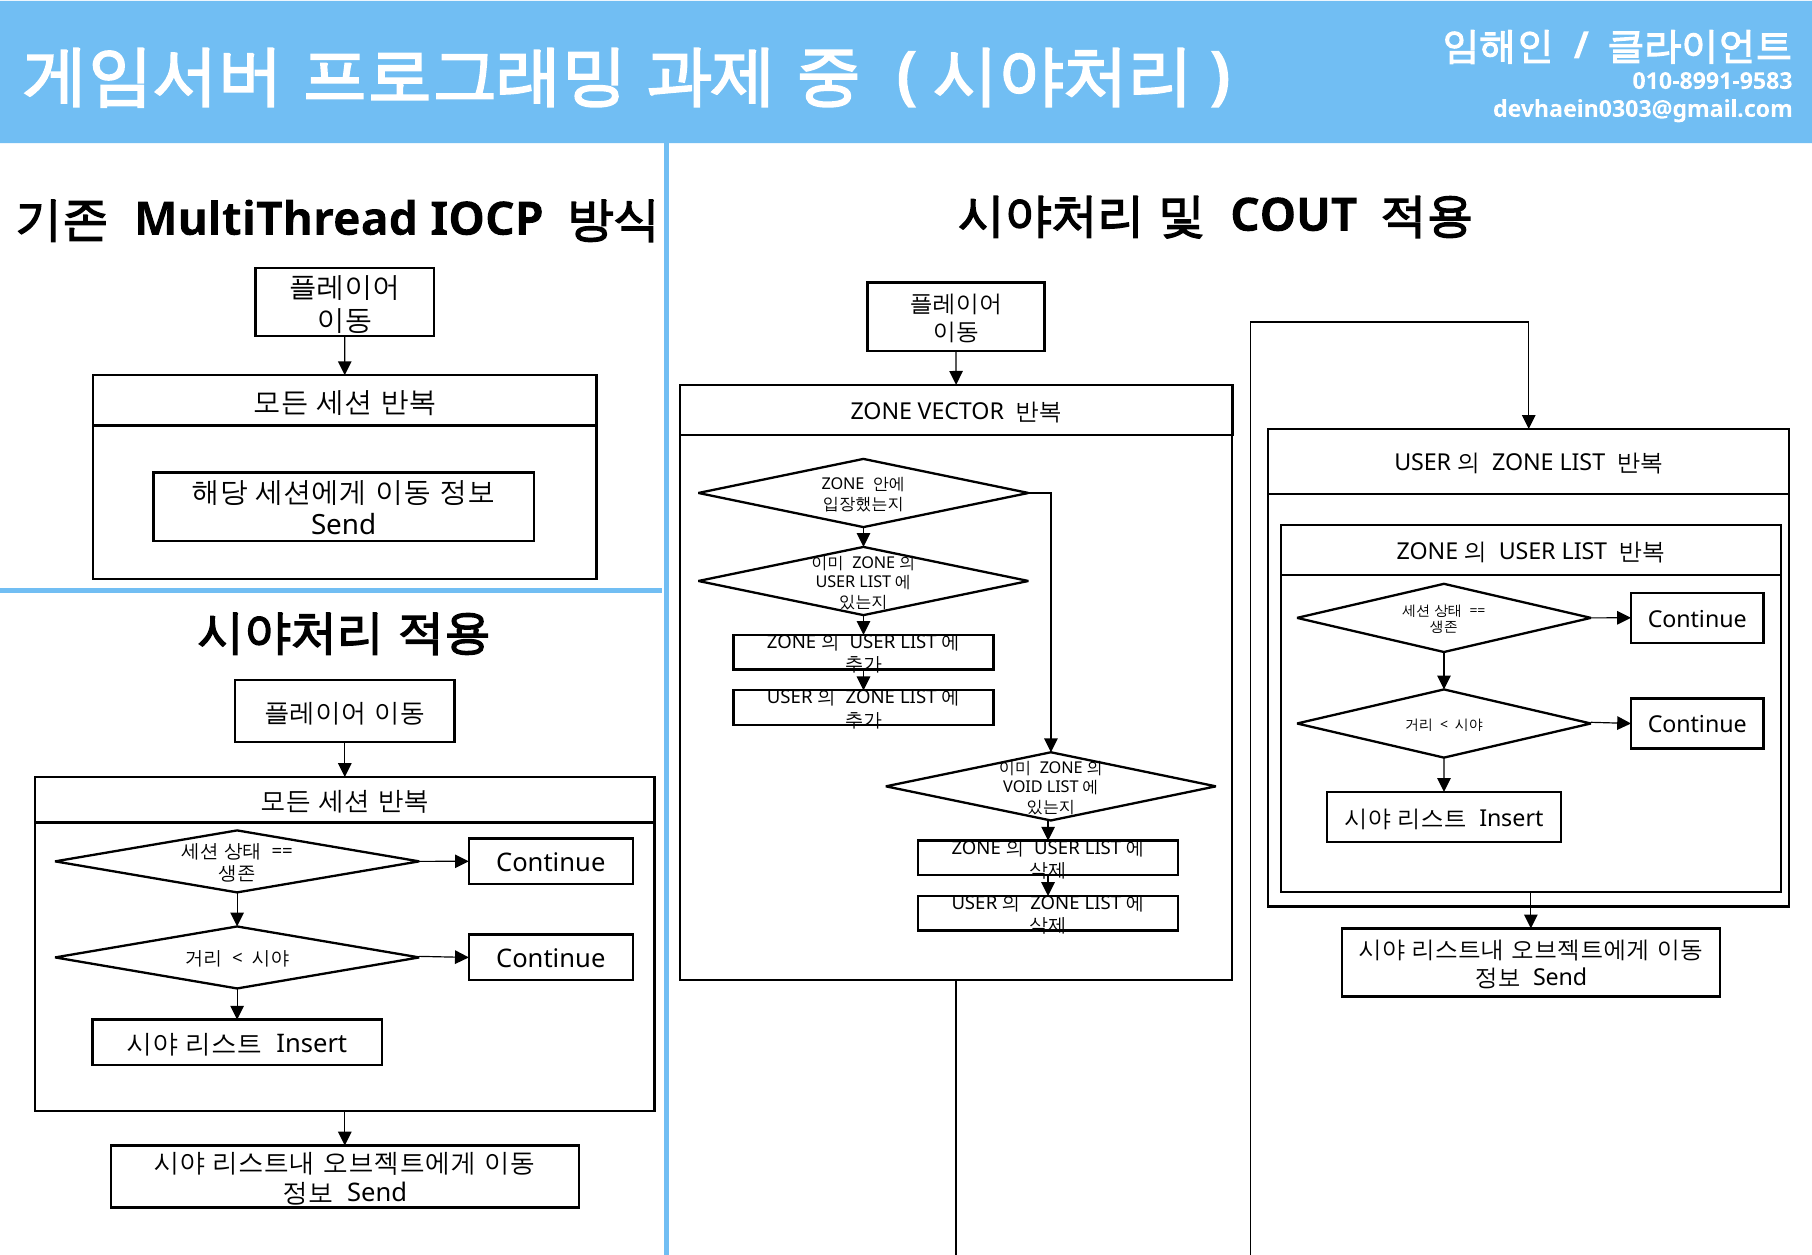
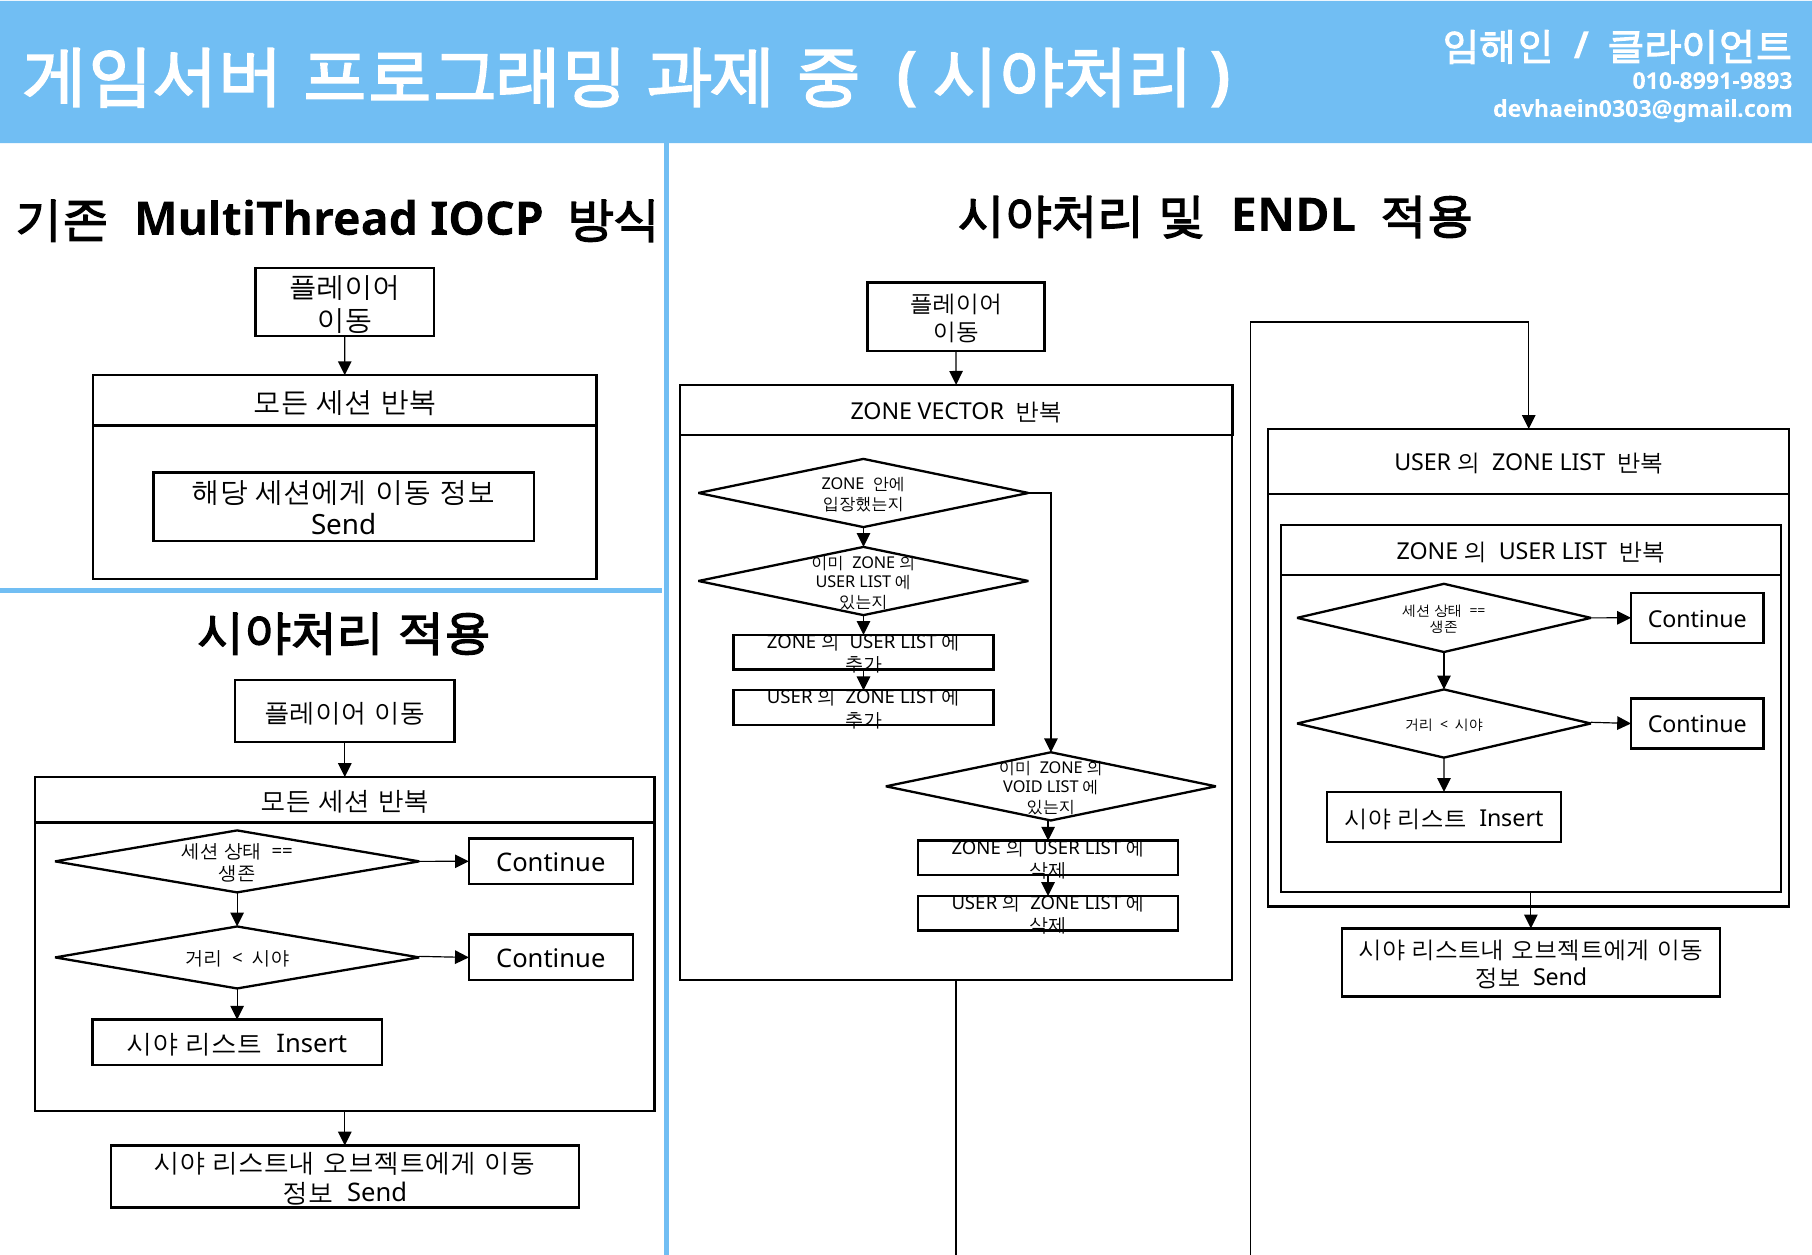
010-8991-9583: 010-8991-9583 -> 010-8991-9893 (1713, 81)
COUT: COUT -> ENDL (1293, 215)
